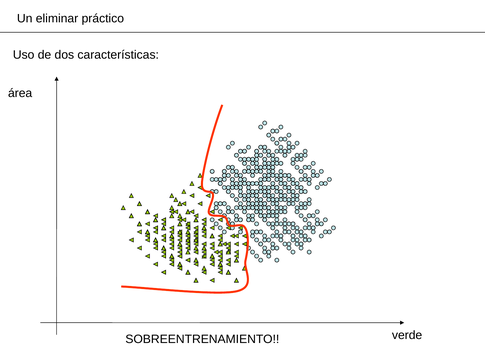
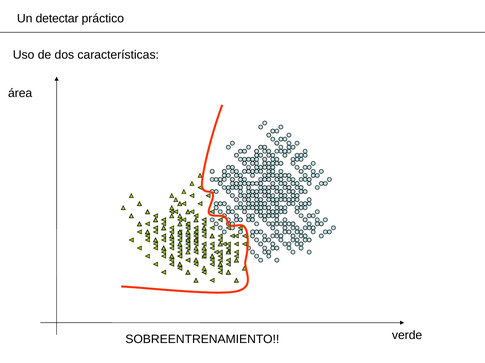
eliminar: eliminar -> detectar (57, 19)
